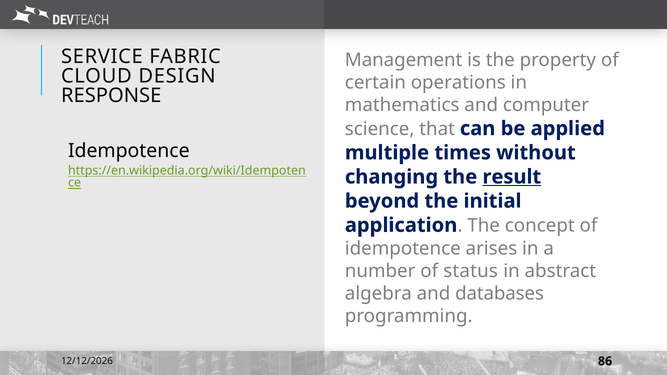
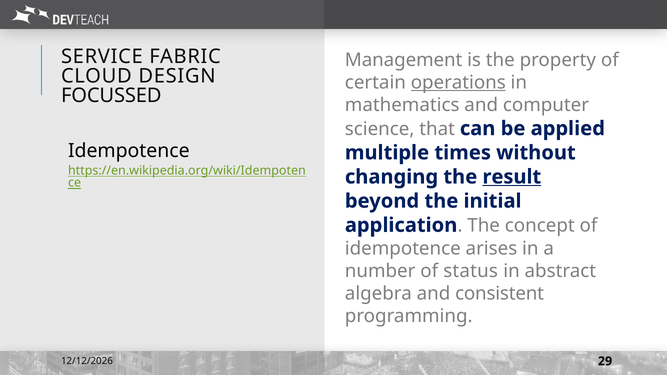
operations underline: none -> present (458, 83)
RESPONSE: RESPONSE -> FOCUSSED (111, 95)
databases: databases -> consistent (500, 294)
86: 86 -> 29 (605, 361)
